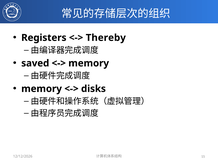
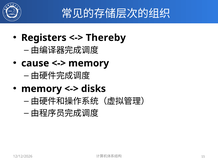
saved: saved -> cause (35, 63)
